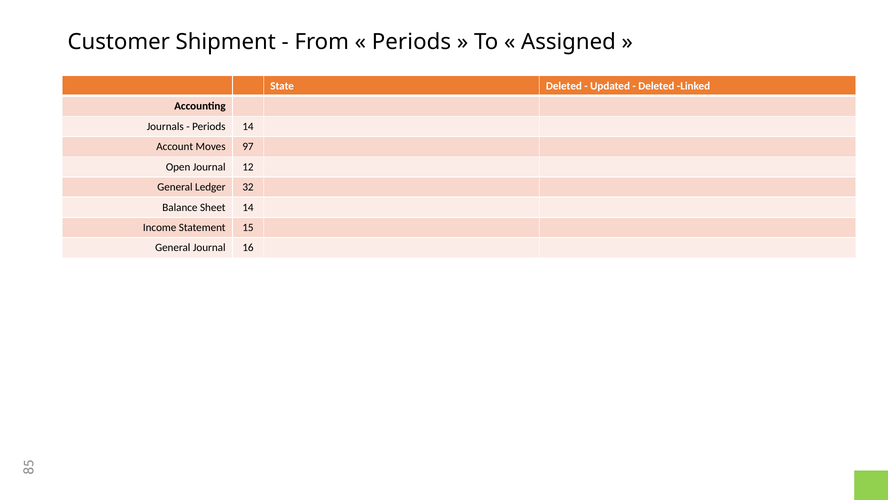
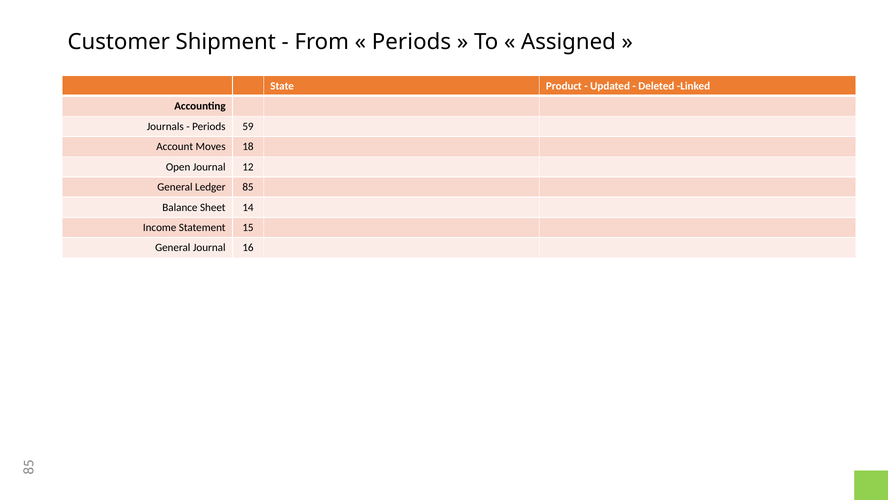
State Deleted: Deleted -> Product (564, 86)
Periods 14: 14 -> 59 (248, 126)
97: 97 -> 18 (248, 147)
32: 32 -> 85 (248, 187)
